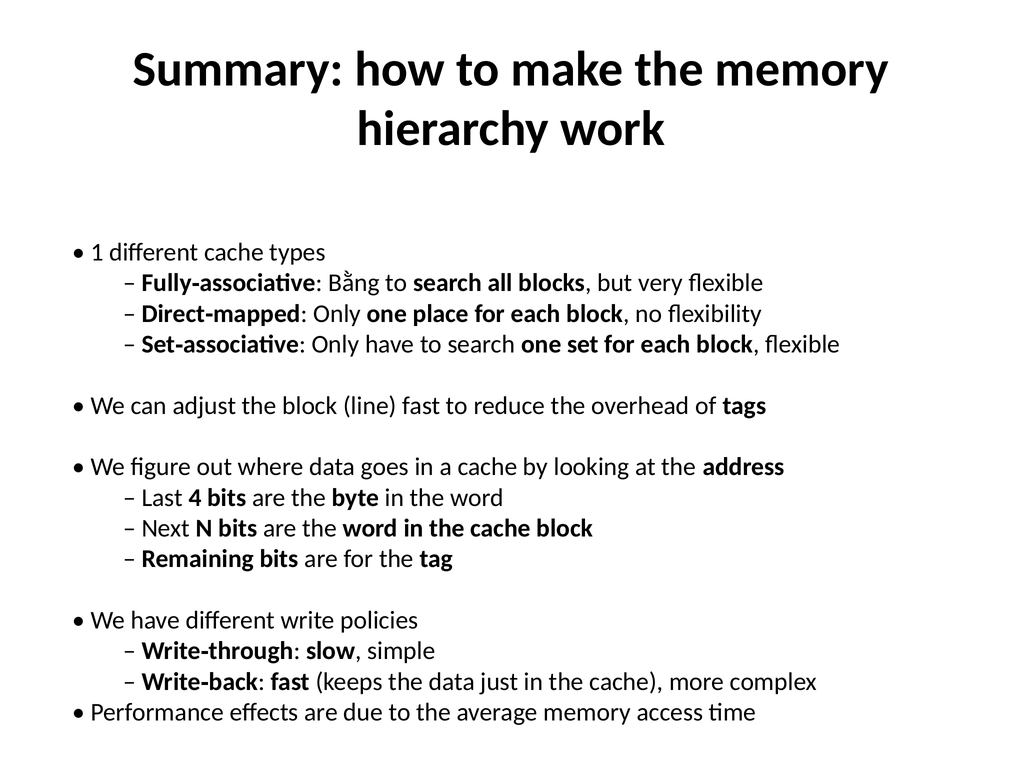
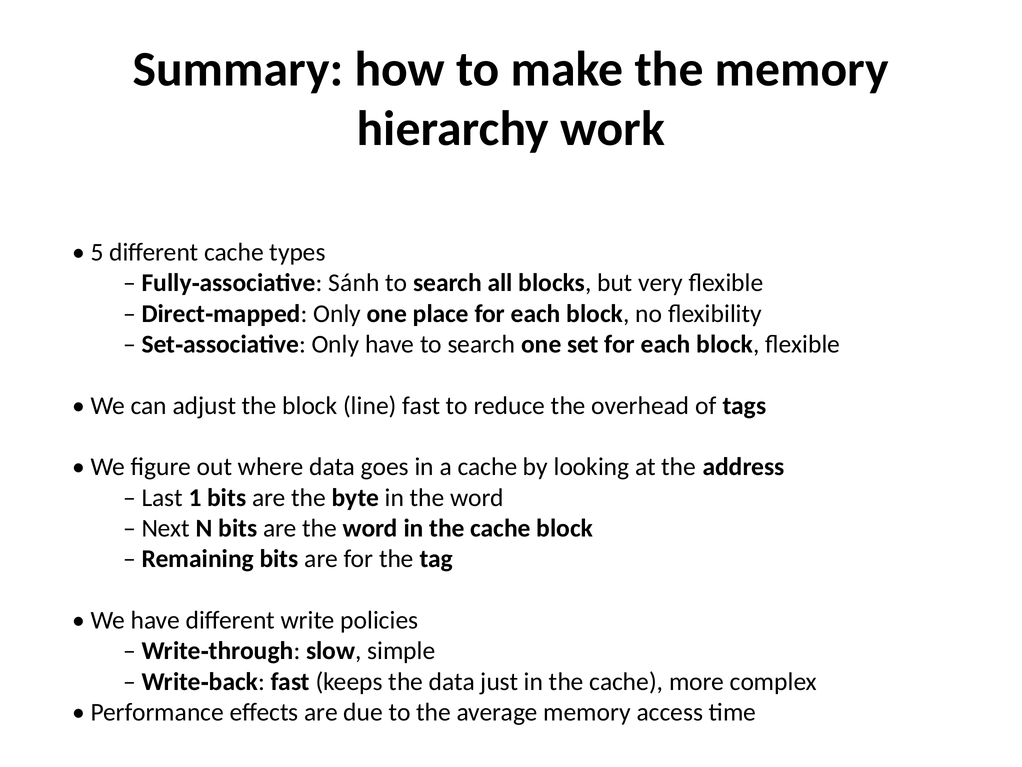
1: 1 -> 5 (97, 252)
Bằng: Bằng -> Sánh (354, 283)
4: 4 -> 1 (195, 497)
